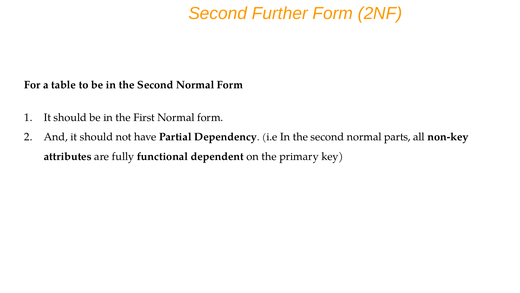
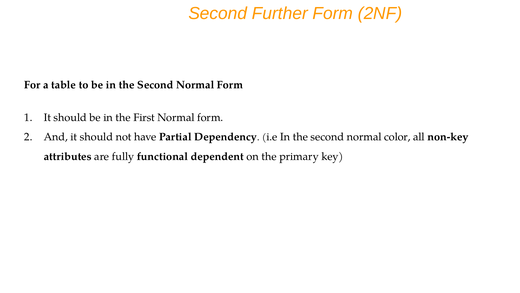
parts: parts -> color (397, 137)
